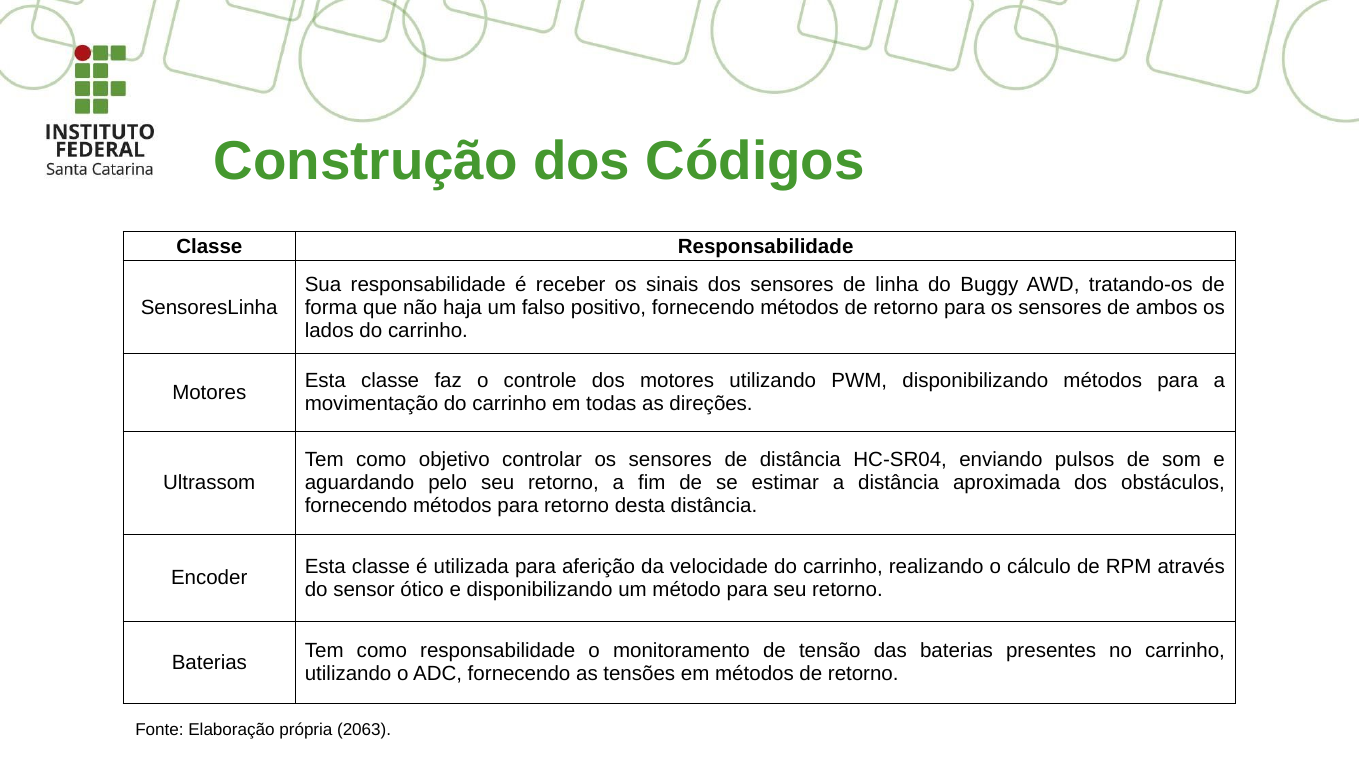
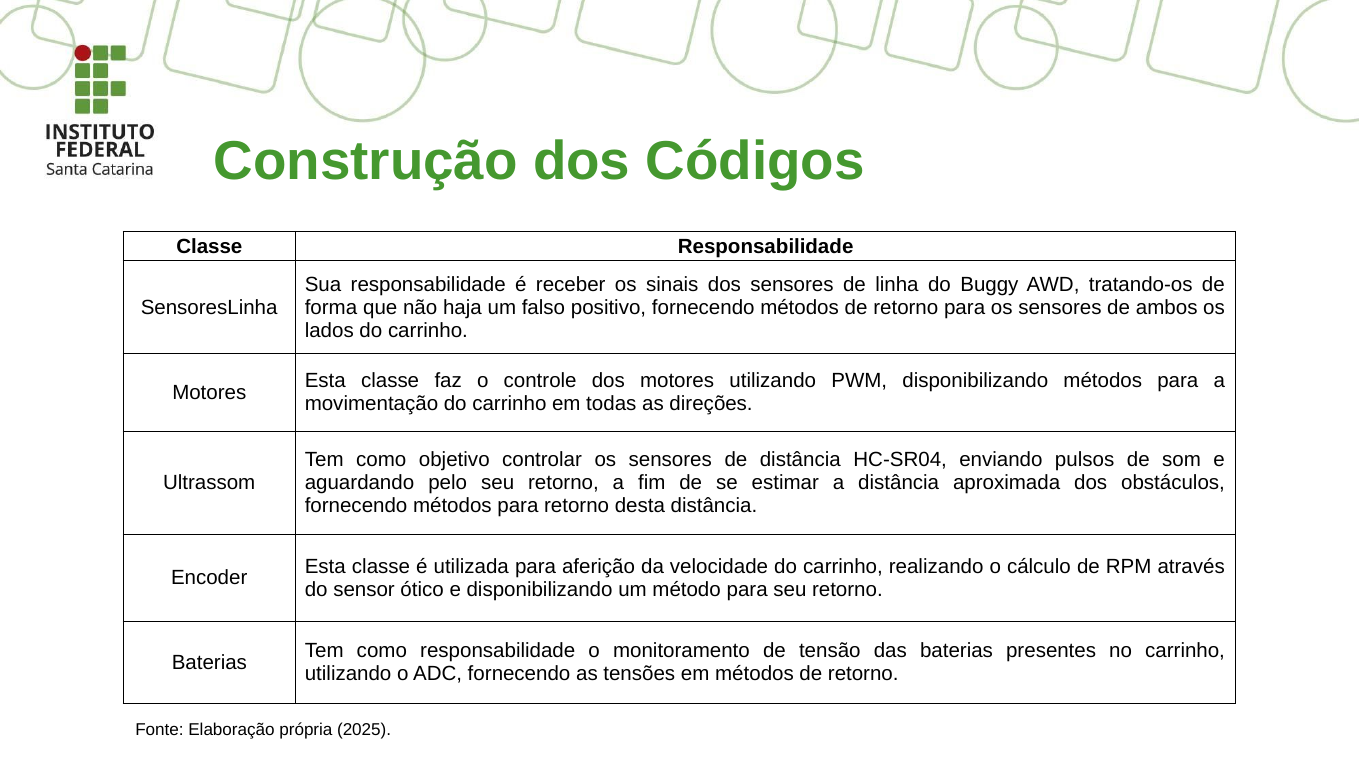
2063: 2063 -> 2025 (364, 731)
